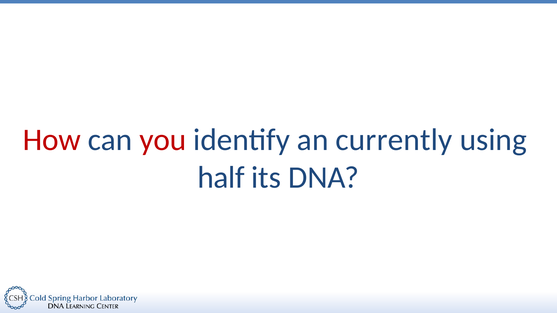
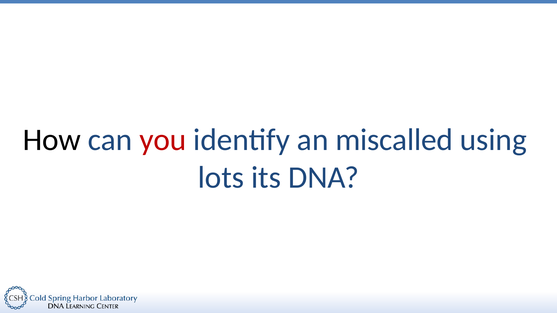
How colour: red -> black (52, 140)
currently: currently -> miscalled (394, 140)
half: half -> lots (221, 178)
